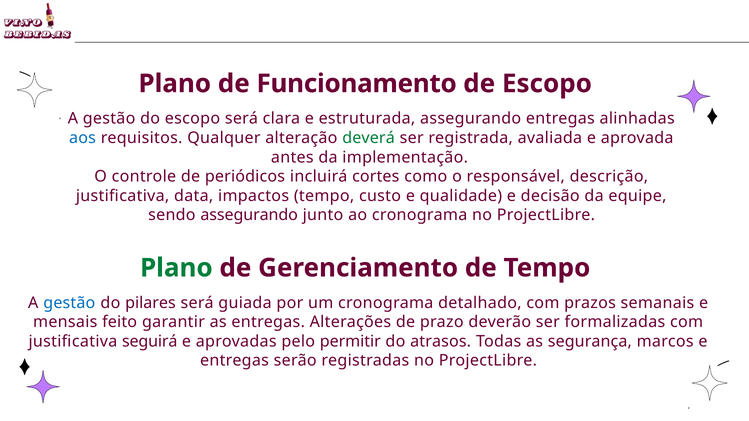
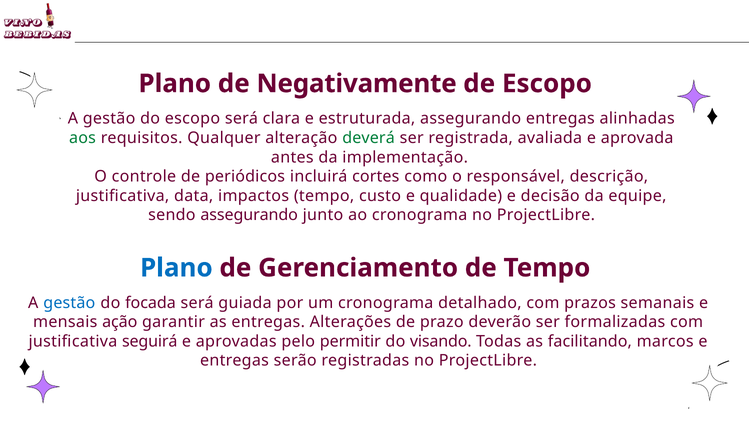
Funcionamento: Funcionamento -> Negativamente (357, 84)
aos colour: blue -> green (82, 138)
Plano colour: green -> blue (176, 268)
pilares: pilares -> focada (150, 303)
feito: feito -> ação (120, 322)
atrasos: atrasos -> visando (441, 342)
segurança: segurança -> facilitando (590, 342)
